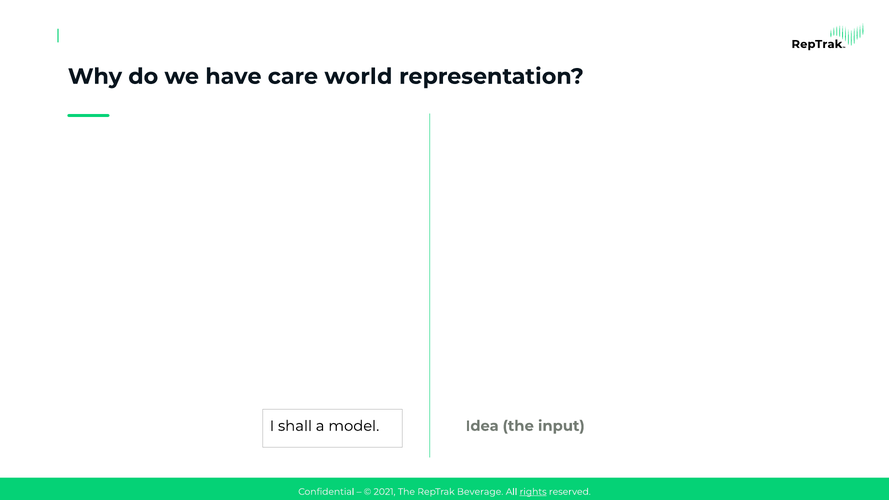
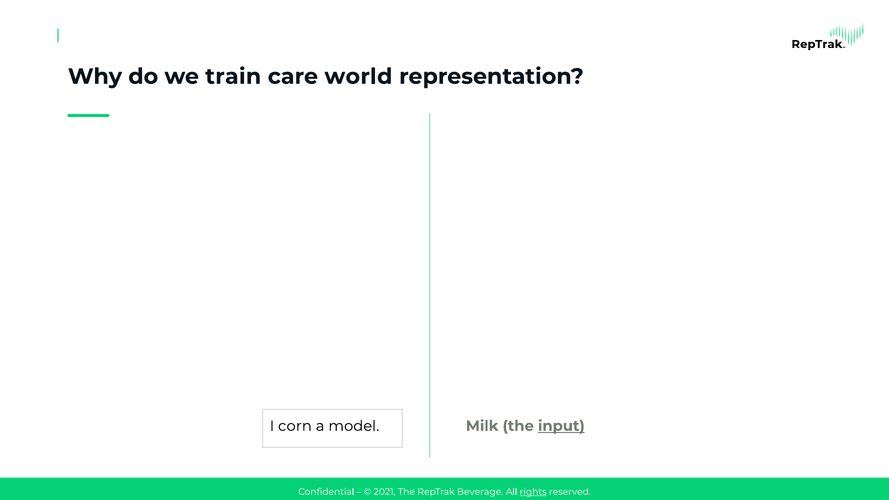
have: have -> train (233, 77)
shall: shall -> corn (295, 426)
Idea: Idea -> Milk (482, 426)
input underline: none -> present (561, 426)
